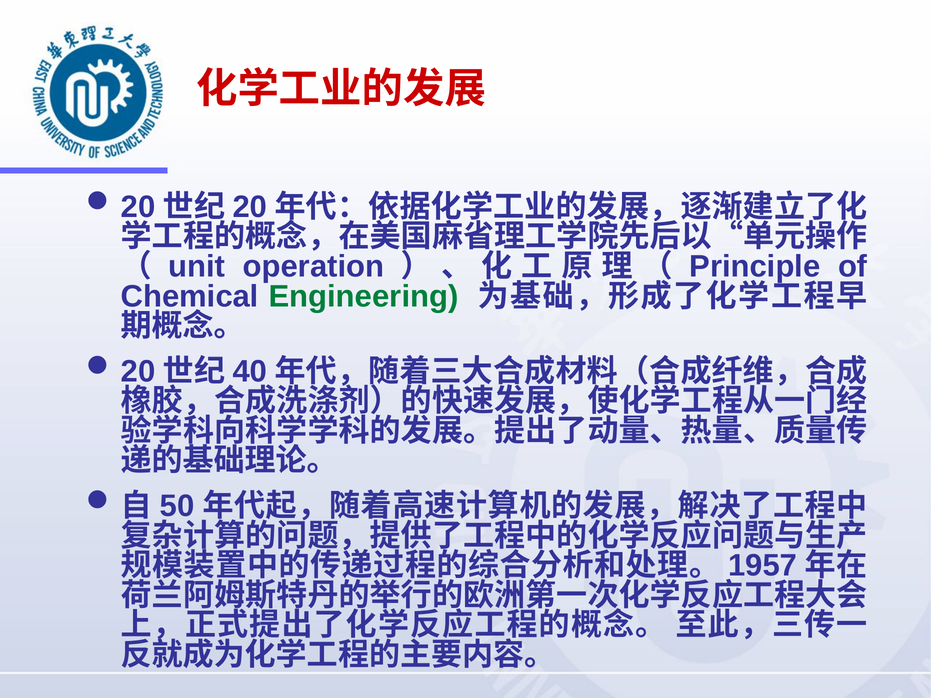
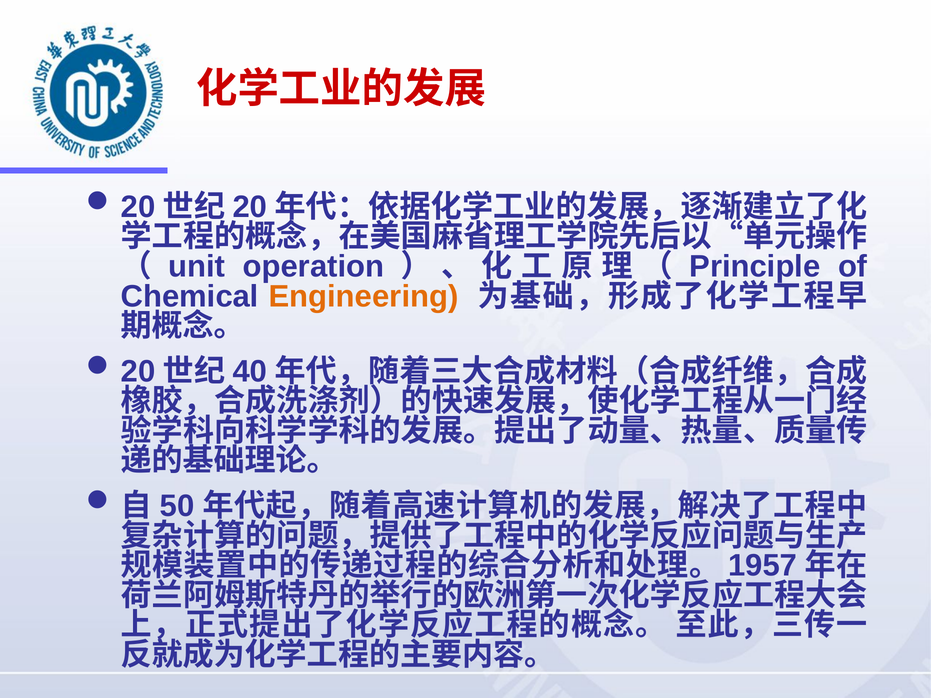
Engineering colour: green -> orange (364, 296)
